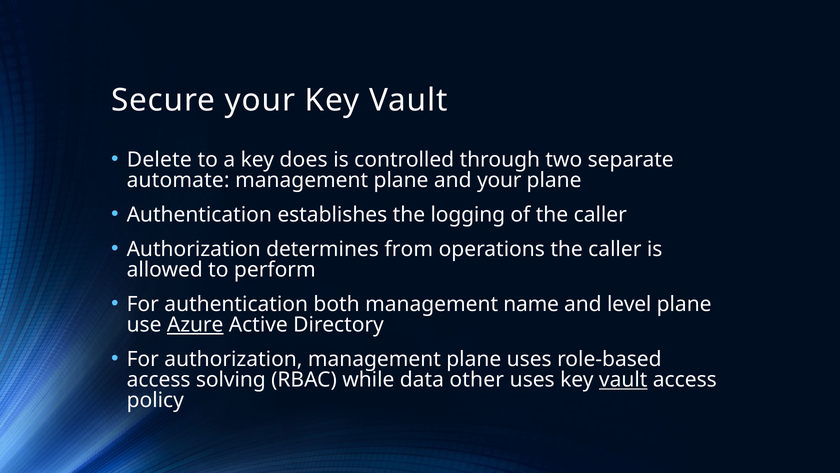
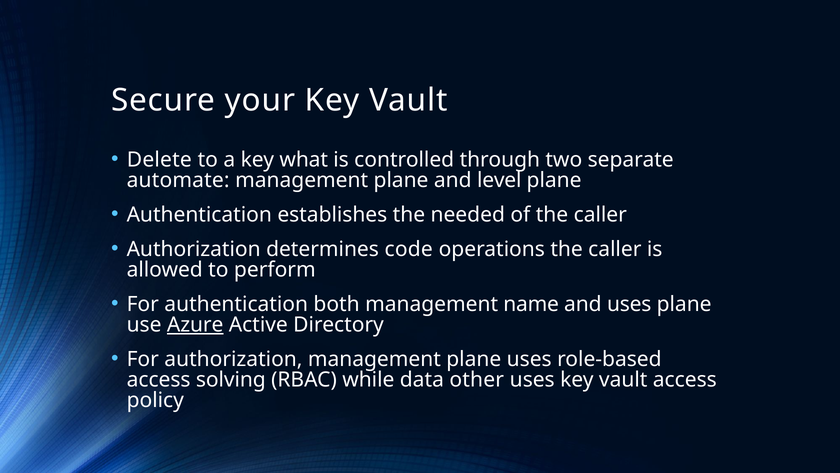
does: does -> what (304, 160)
and your: your -> level (499, 180)
logging: logging -> needed (468, 215)
from: from -> code (409, 249)
and level: level -> uses (629, 304)
vault underline: present -> none (623, 380)
